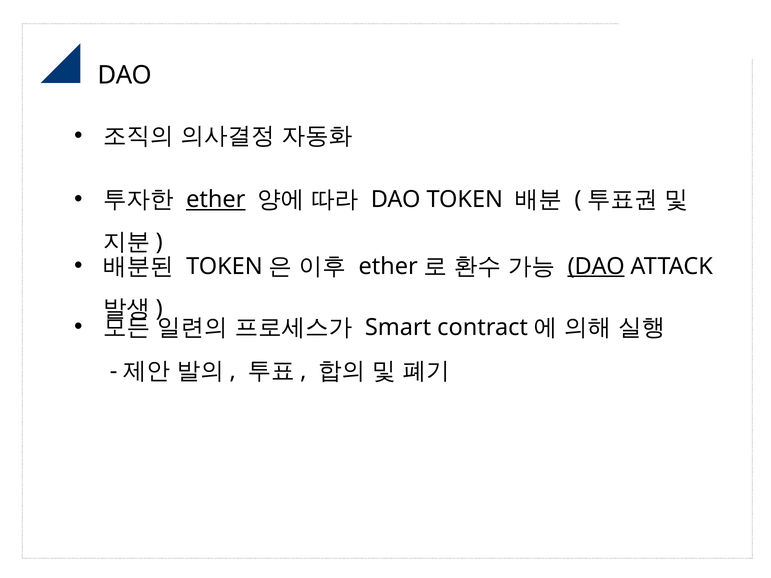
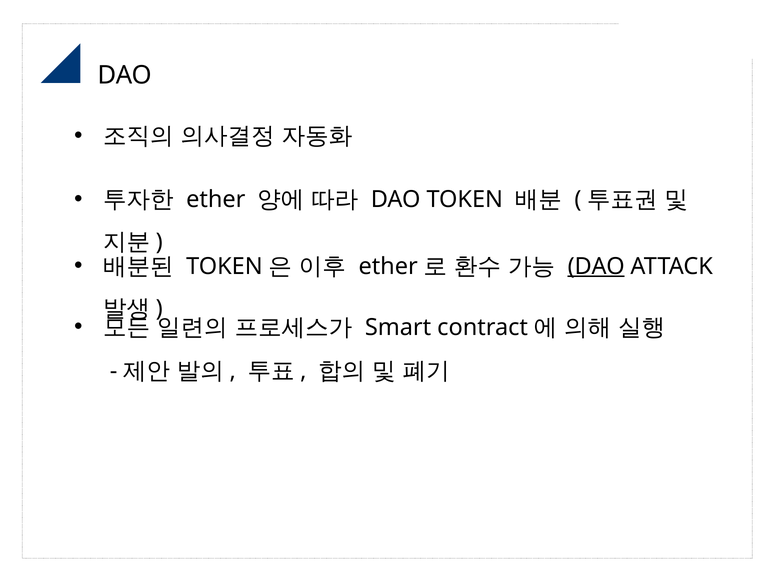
ether underline: present -> none (216, 200)
